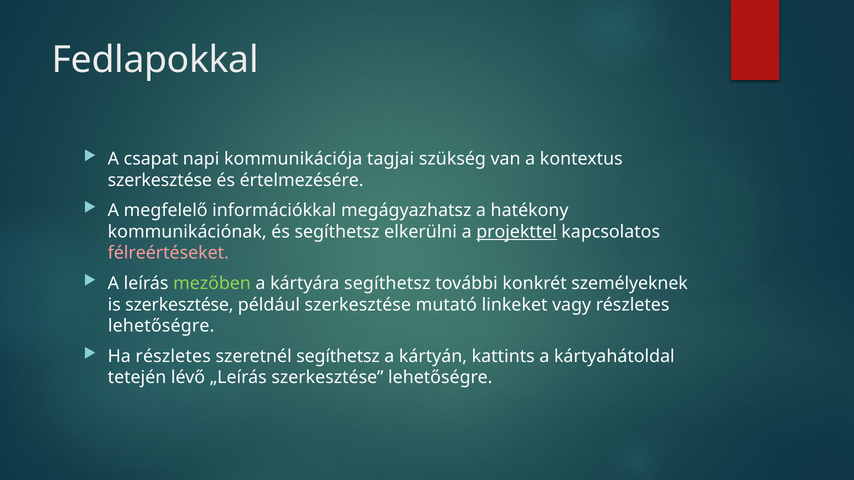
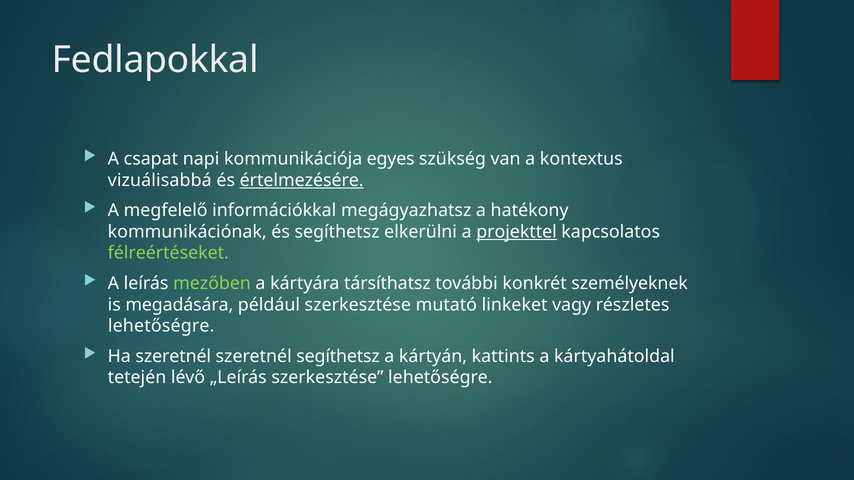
tagjai: tagjai -> egyes (391, 159)
szerkesztése: szerkesztése -> vizuálisabbá (160, 180)
értelmezésére underline: none -> present (302, 180)
félreértéseket colour: pink -> light green (168, 253)
kártyára segíthetsz: segíthetsz -> társíthatsz (387, 284)
is szerkesztése: szerkesztése -> megadására (179, 305)
Ha részletes: részletes -> szeretnél (173, 357)
